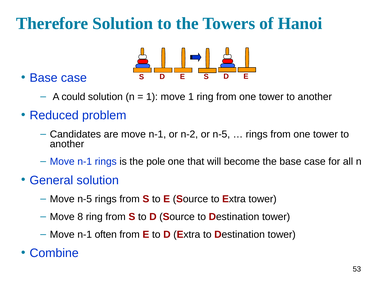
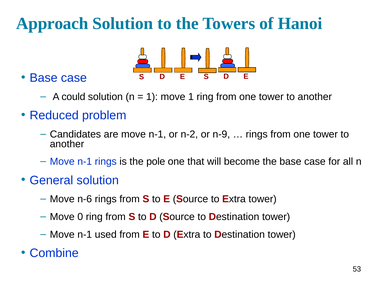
Therefore: Therefore -> Approach (52, 23)
or n-5: n-5 -> n-9 (221, 134)
Move n-5: n-5 -> n-6 (85, 199)
8: 8 -> 0 (80, 217)
often: often -> used (106, 235)
